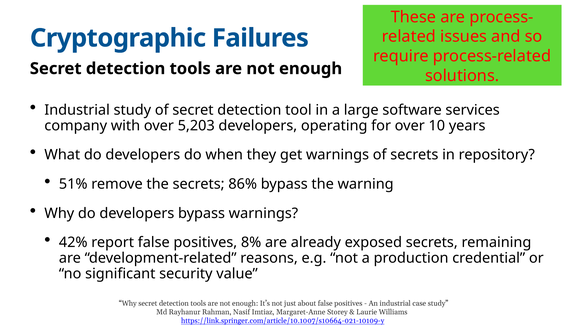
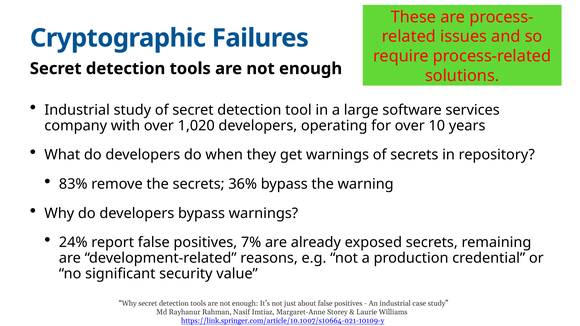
5,203: 5,203 -> 1,020 (196, 126)
51%: 51% -> 83% (73, 184)
86%: 86% -> 36% (243, 184)
42%: 42% -> 24% (73, 243)
8%: 8% -> 7% (251, 243)
